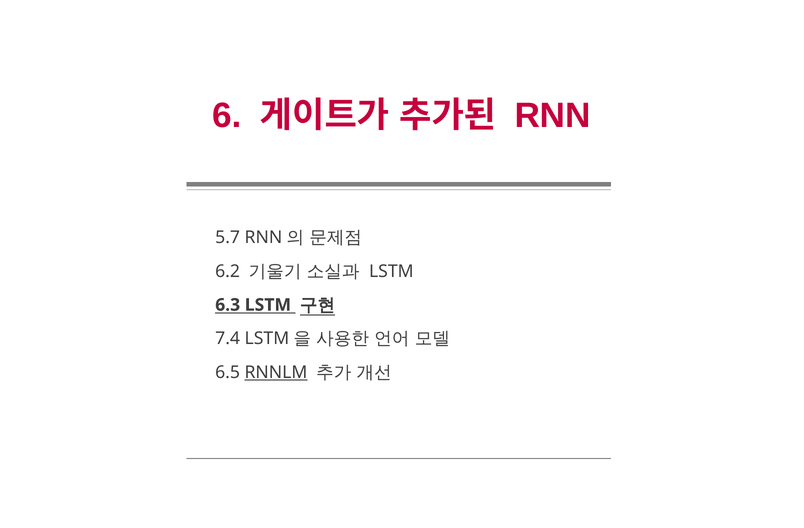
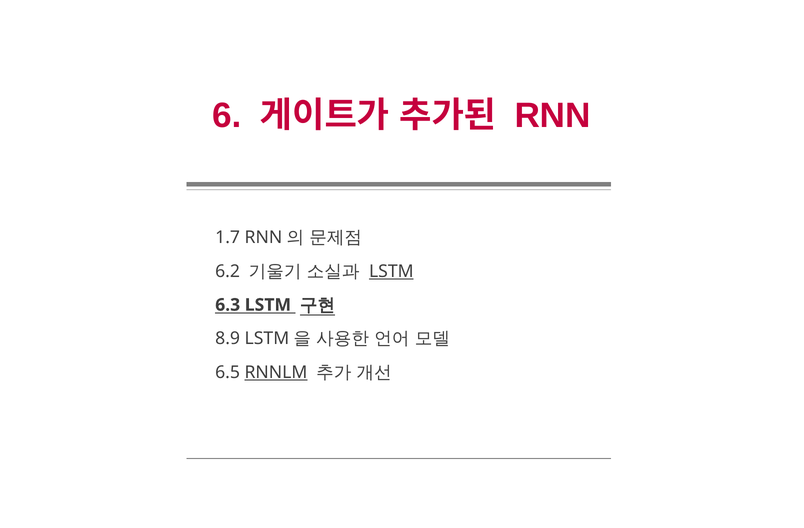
5.7: 5.7 -> 1.7 (228, 238)
LSTM underline: none -> present (391, 271)
7.4: 7.4 -> 8.9 (228, 339)
